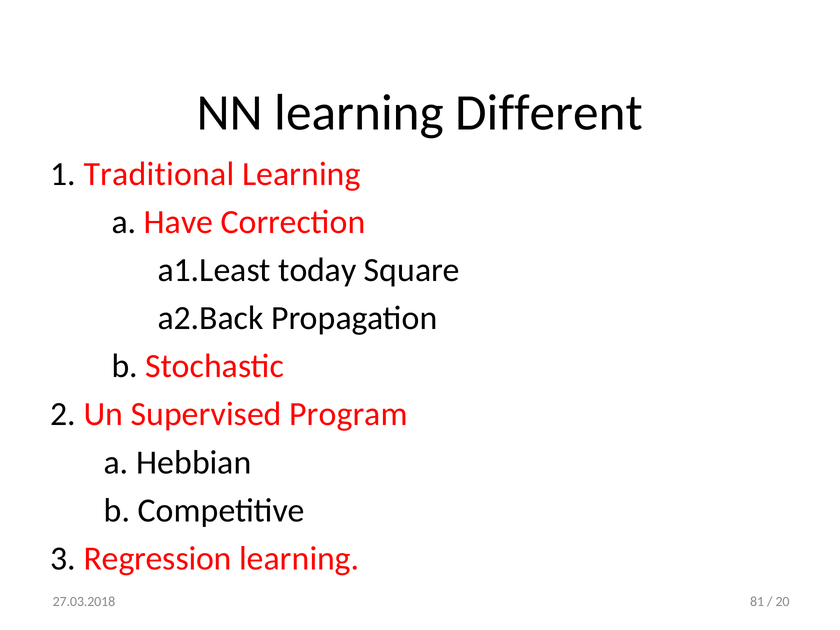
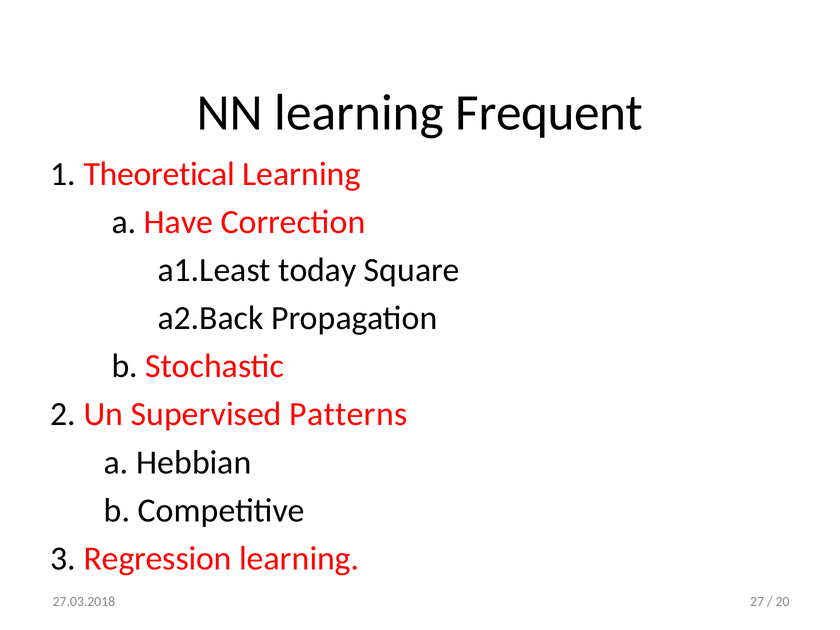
Different: Different -> Frequent (549, 113)
Traditional: Traditional -> Theoretical (159, 174)
Program: Program -> Patterns (348, 414)
81: 81 -> 27 (757, 602)
